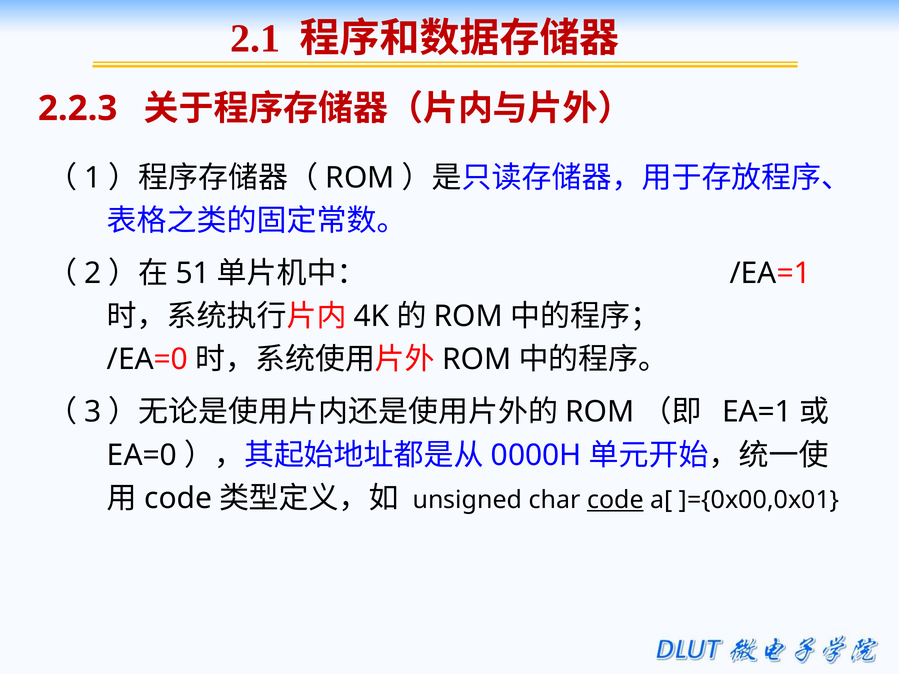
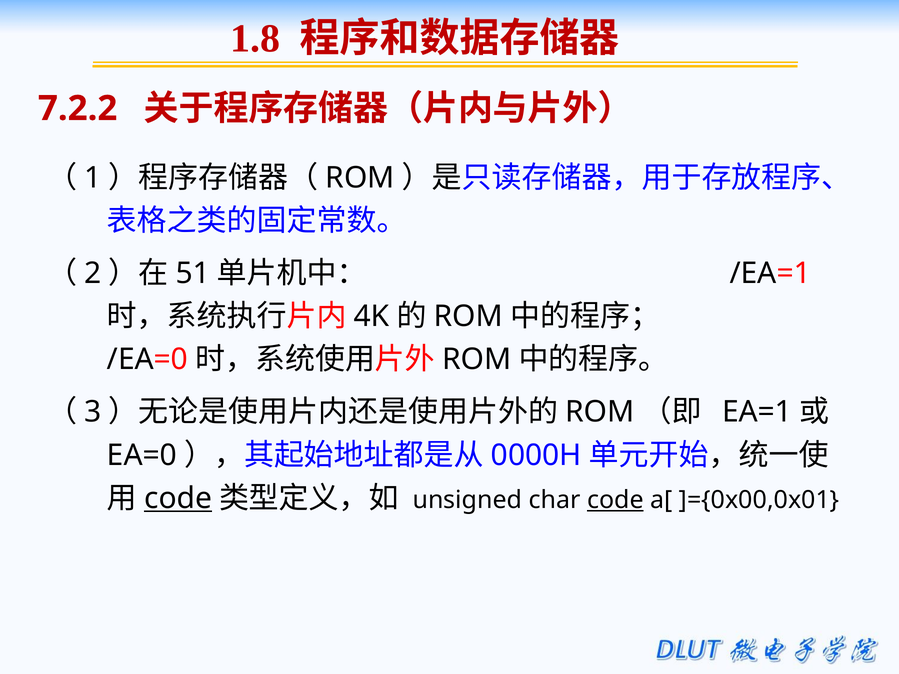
2.1: 2.1 -> 1.8 (255, 39)
2.2.3: 2.2.3 -> 7.2.2 (78, 109)
code underline: none -> present (178, 499)
